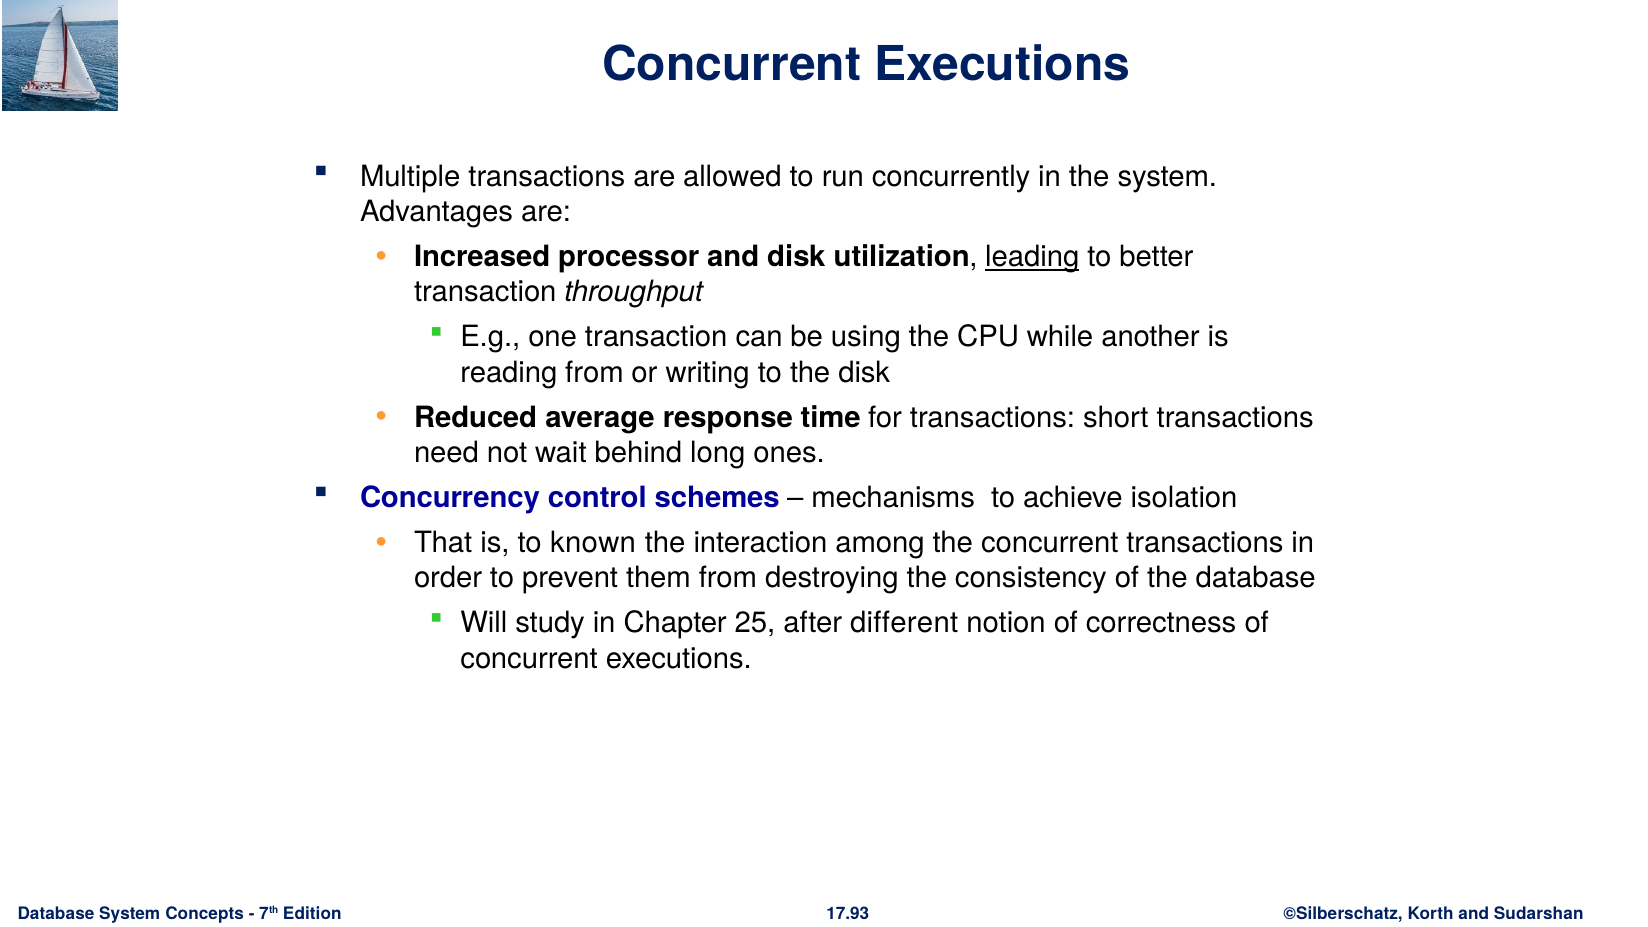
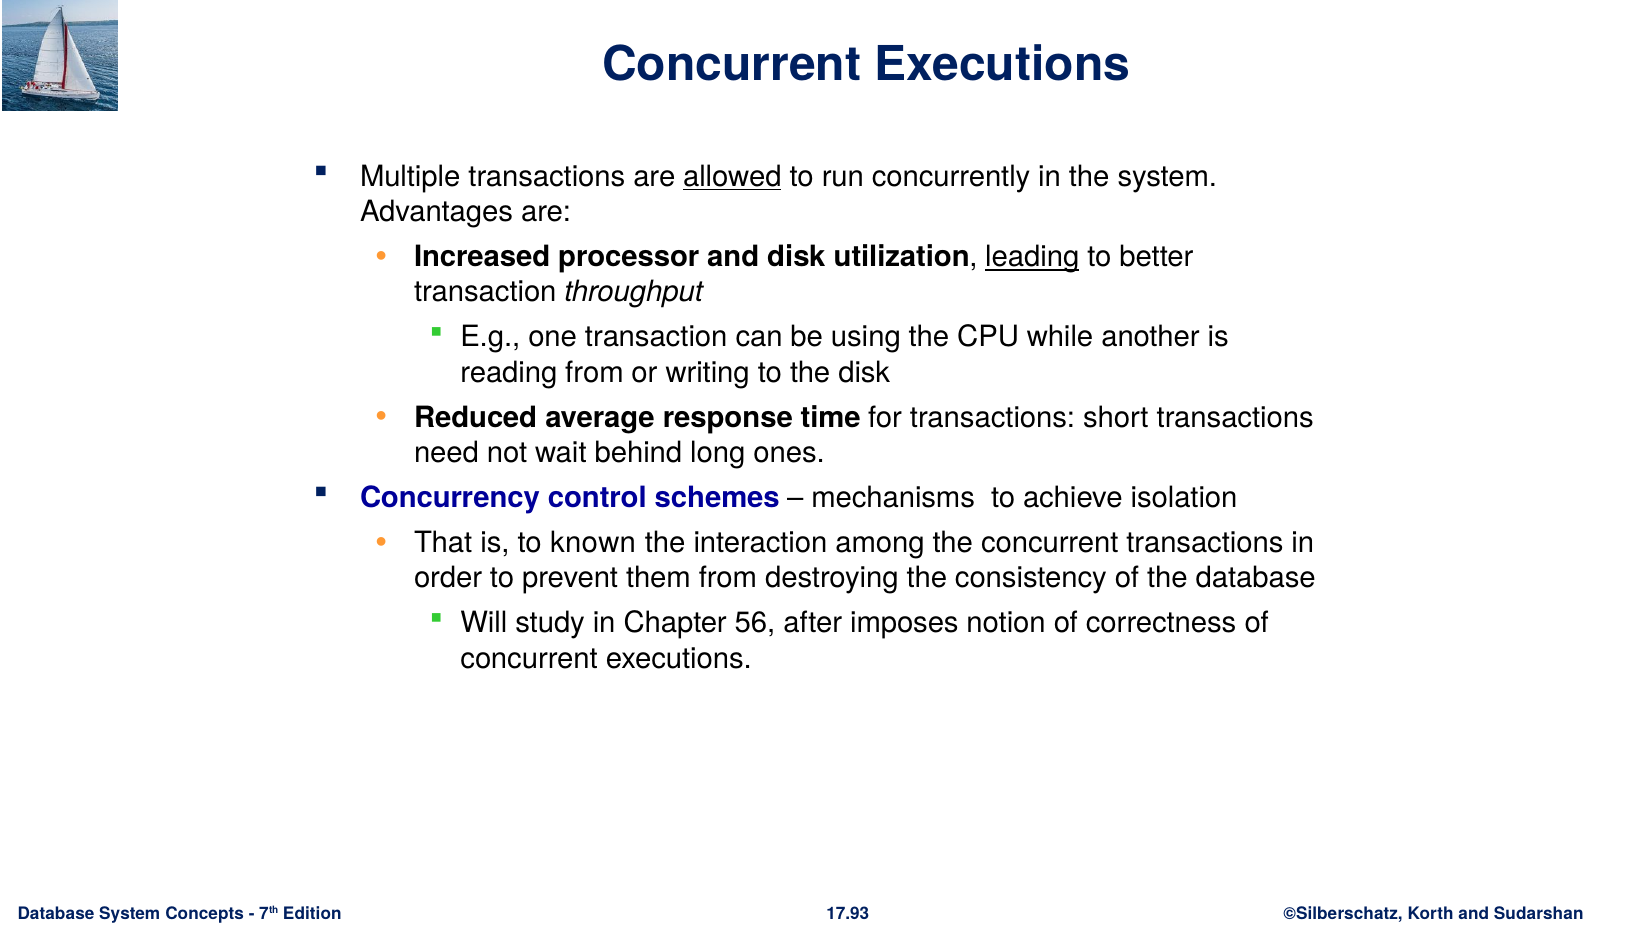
allowed underline: none -> present (732, 177)
25: 25 -> 56 (755, 623)
different: different -> imposes (904, 623)
